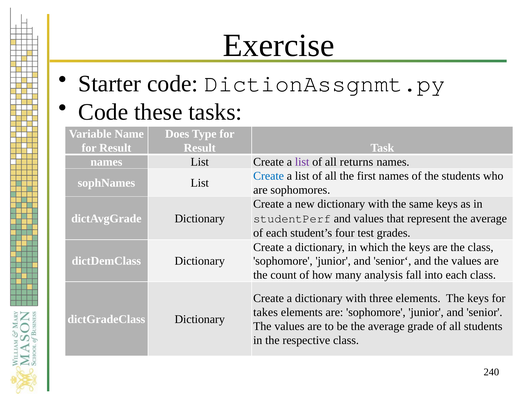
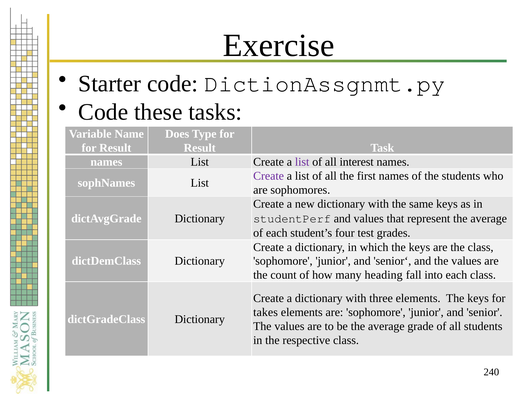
returns: returns -> interest (357, 162)
Create colour: blue -> purple (269, 176)
analysis: analysis -> heading (384, 275)
